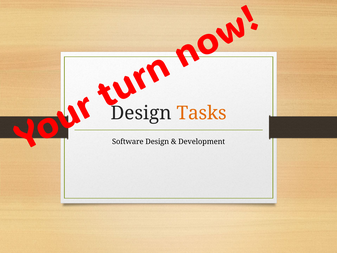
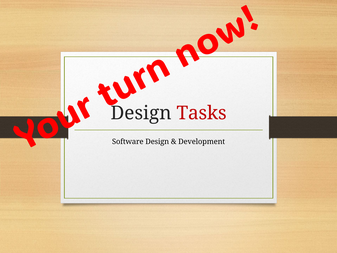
Tasks colour: orange -> red (202, 113)
